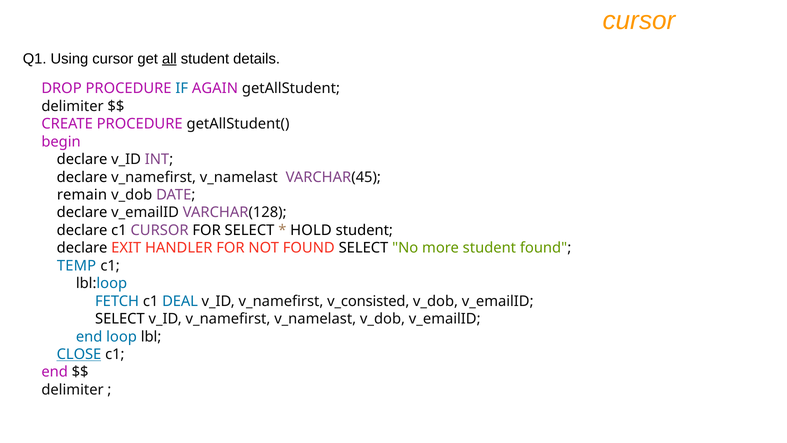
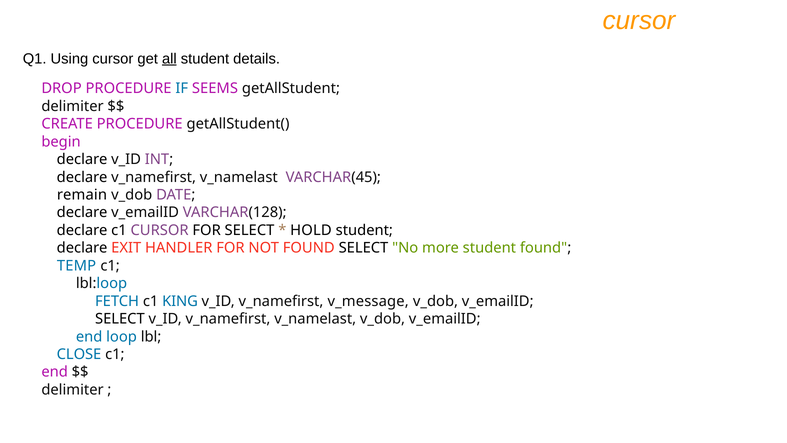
AGAIN: AGAIN -> SEEMS (215, 89)
DEAL: DEAL -> KING (180, 301)
v_consisted: v_consisted -> v_message (368, 301)
CLOSE underline: present -> none (79, 354)
